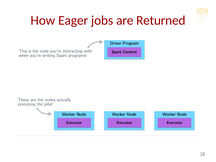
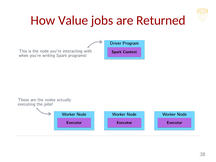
Eager: Eager -> Value (73, 20)
